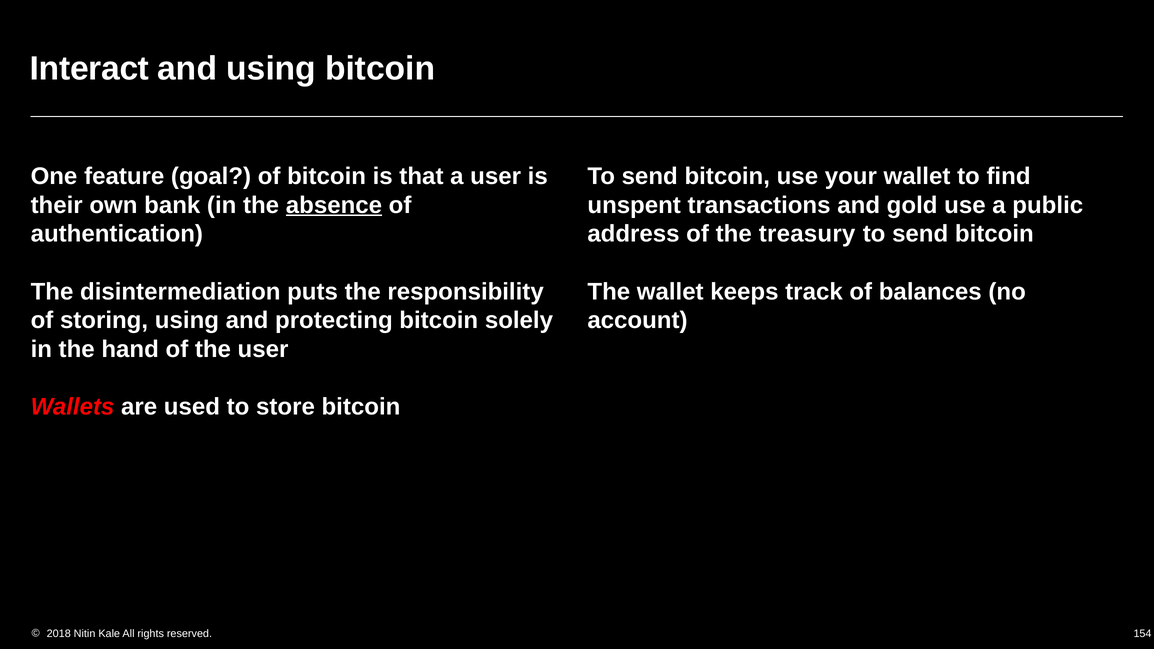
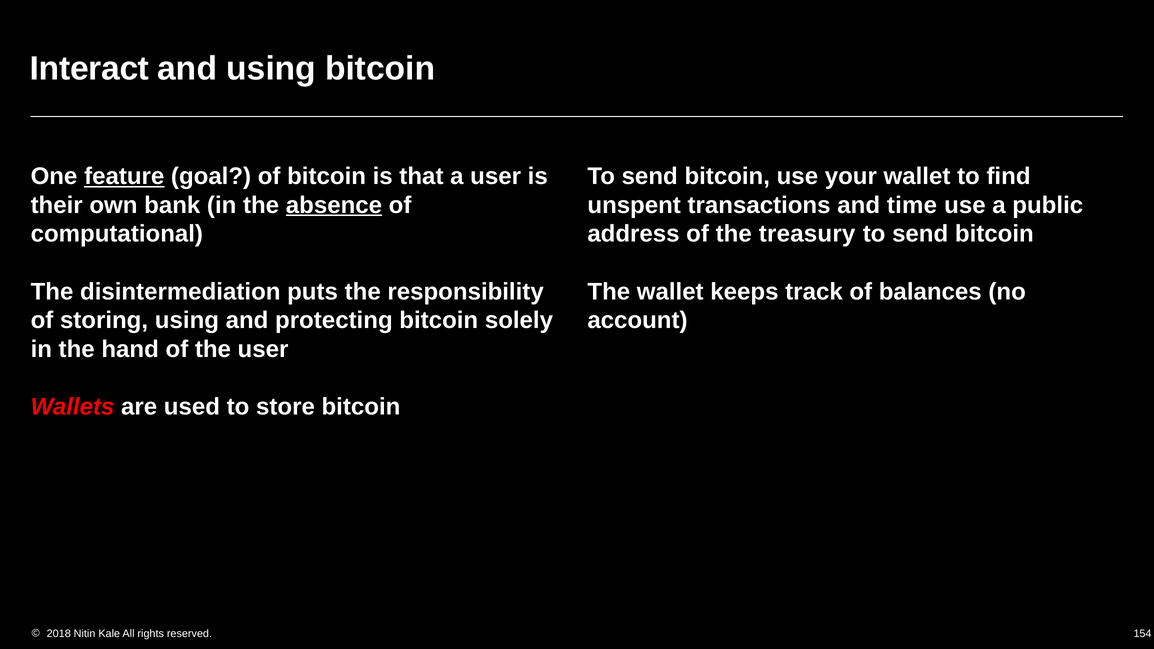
feature underline: none -> present (124, 176)
gold: gold -> time (912, 205)
authentication: authentication -> computational (117, 234)
